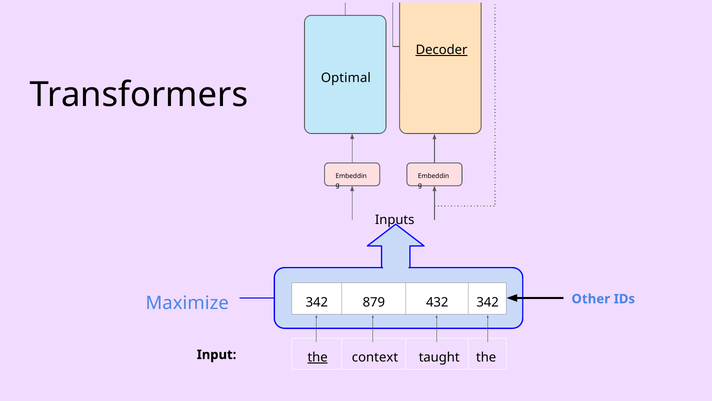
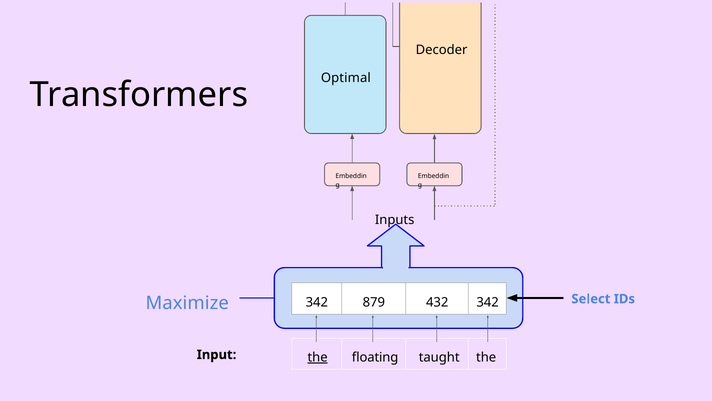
Decoder underline: present -> none (442, 50)
Other: Other -> Select (591, 299)
context: context -> ﬂoating (375, 357)
